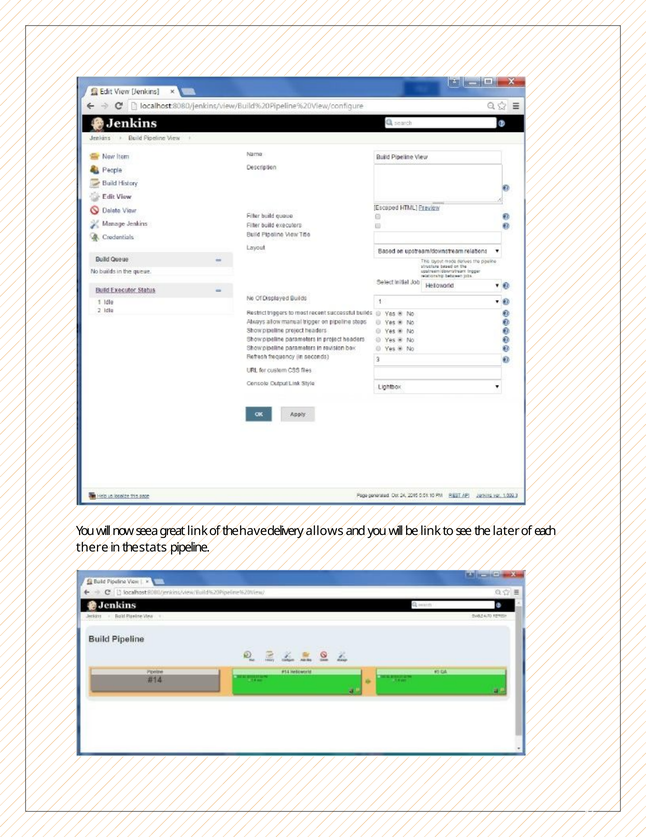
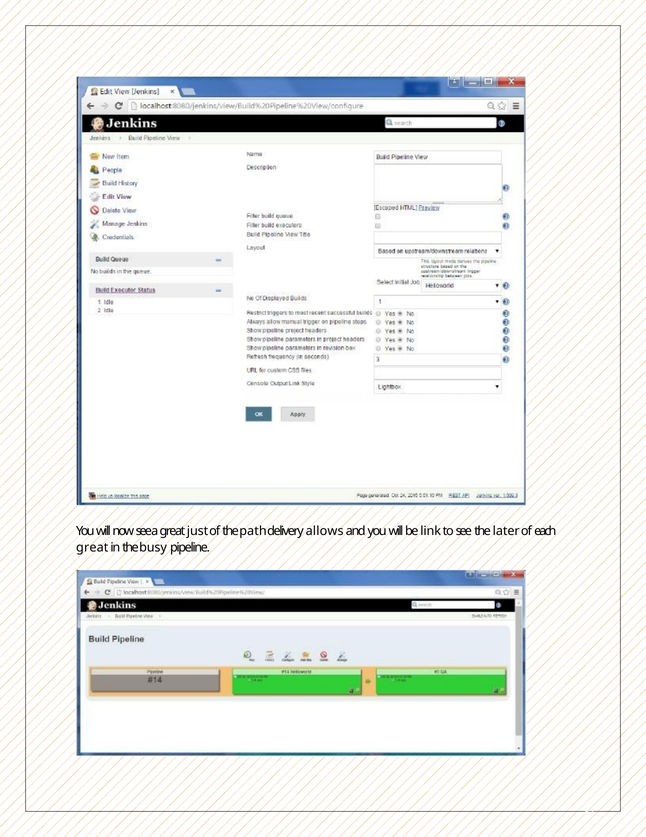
great link: link -> just (198, 530)
have: have -> path (253, 530)
there: there -> great (92, 547)
stats: stats -> busy (153, 547)
